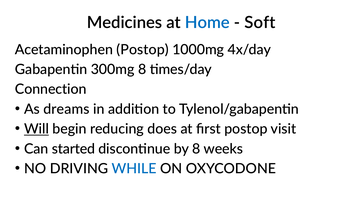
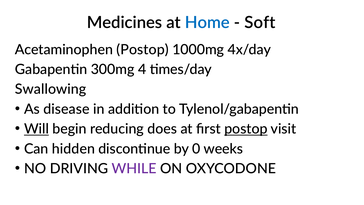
300mg 8: 8 -> 4 (142, 69)
Connection: Connection -> Swallowing (51, 89)
dreams: dreams -> disease (66, 109)
postop underline: none -> present (246, 129)
started: started -> hidden (73, 149)
by 8: 8 -> 0 (196, 149)
WHILE colour: blue -> purple (134, 169)
